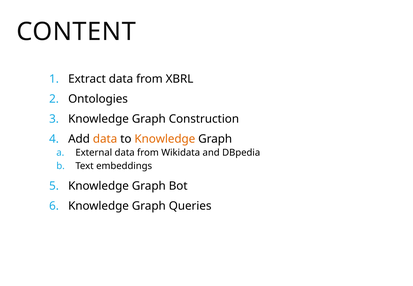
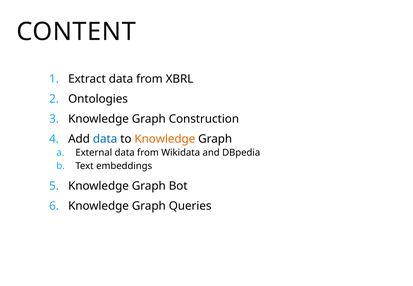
data colour: orange -> blue (105, 139)
